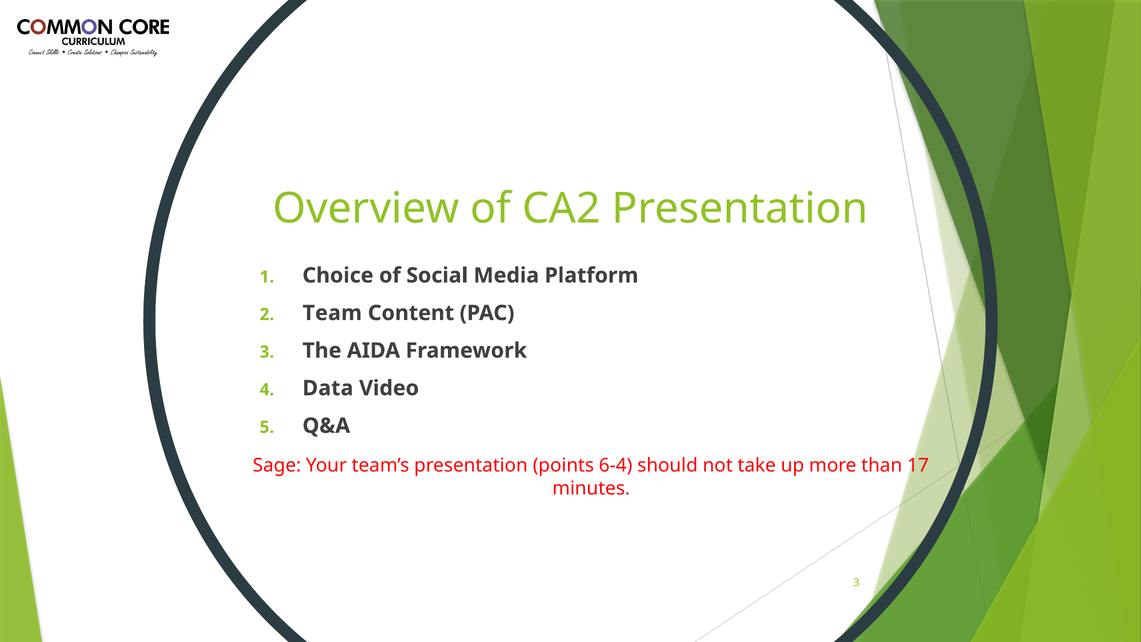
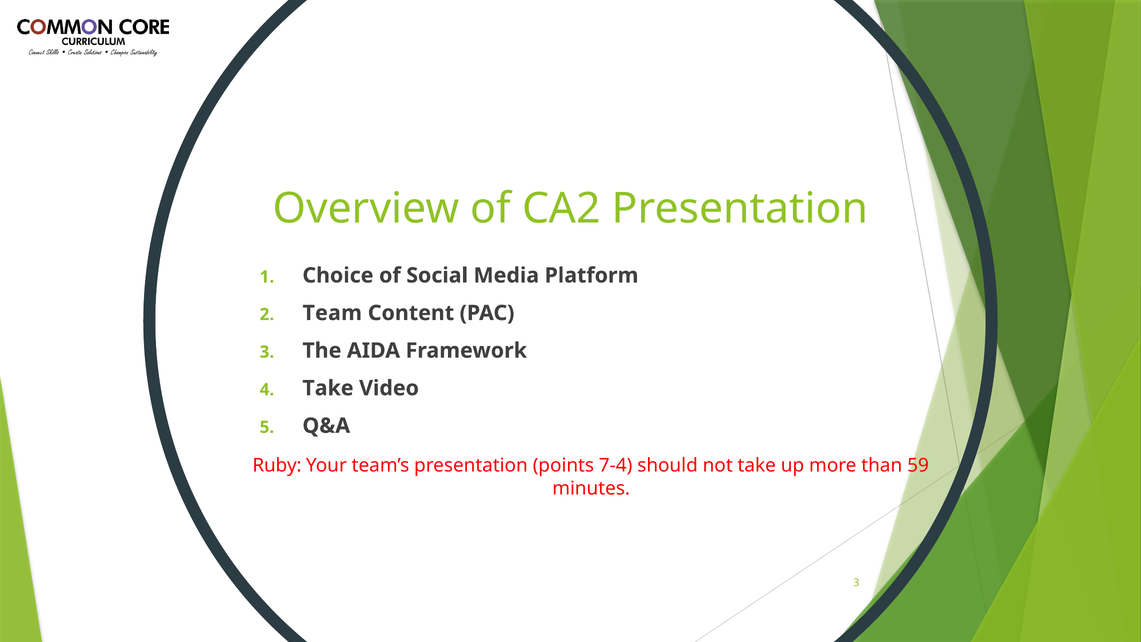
Data: Data -> Take (328, 388)
Sage: Sage -> Ruby (277, 465)
6-4: 6-4 -> 7-4 (616, 465)
17: 17 -> 59 (918, 465)
